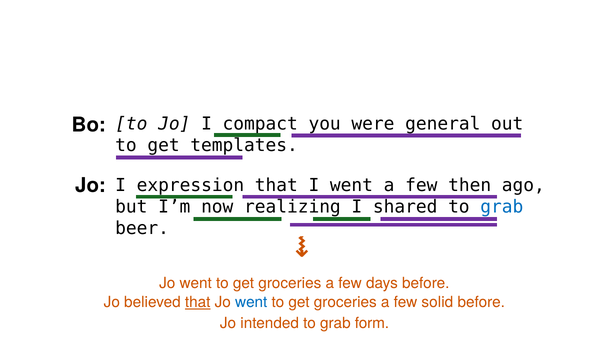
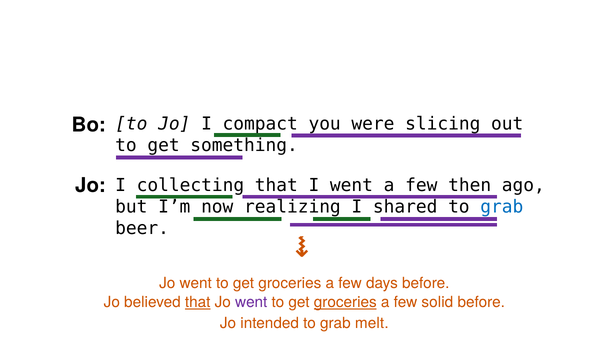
general: general -> slicing (443, 124)
templates: templates -> something (244, 145)
expression: expression -> collecting (190, 185)
went colour: blue -> purple (251, 302)
groceries underline: none -> present (345, 302)
form: form -> melt (372, 323)
